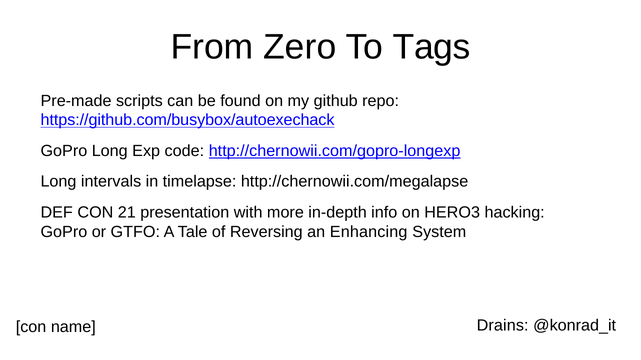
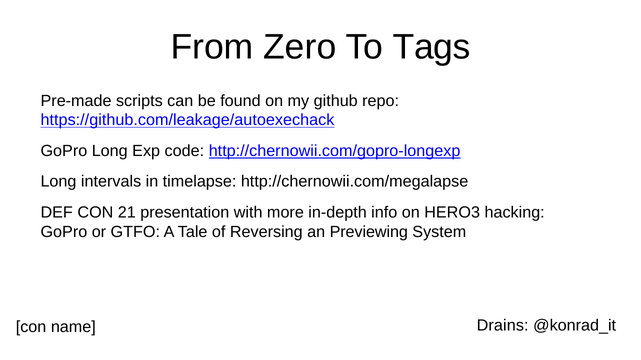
https://github.com/busybox/autoexechack: https://github.com/busybox/autoexechack -> https://github.com/leakage/autoexechack (187, 120)
Enhancing: Enhancing -> Previewing (369, 232)
